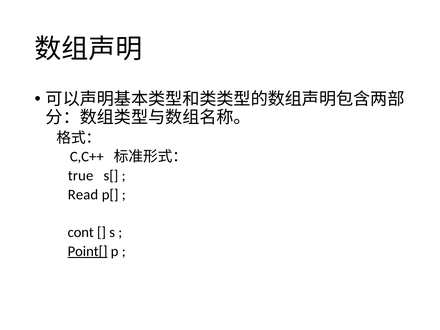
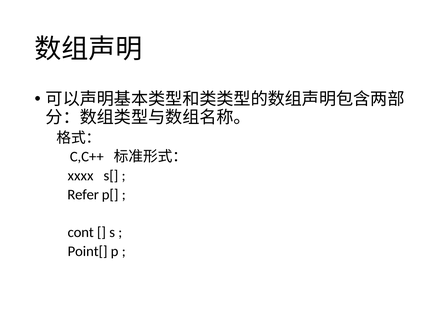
true: true -> xxxx (81, 176)
Read: Read -> Refer (83, 195)
Point[ underline: present -> none (88, 251)
